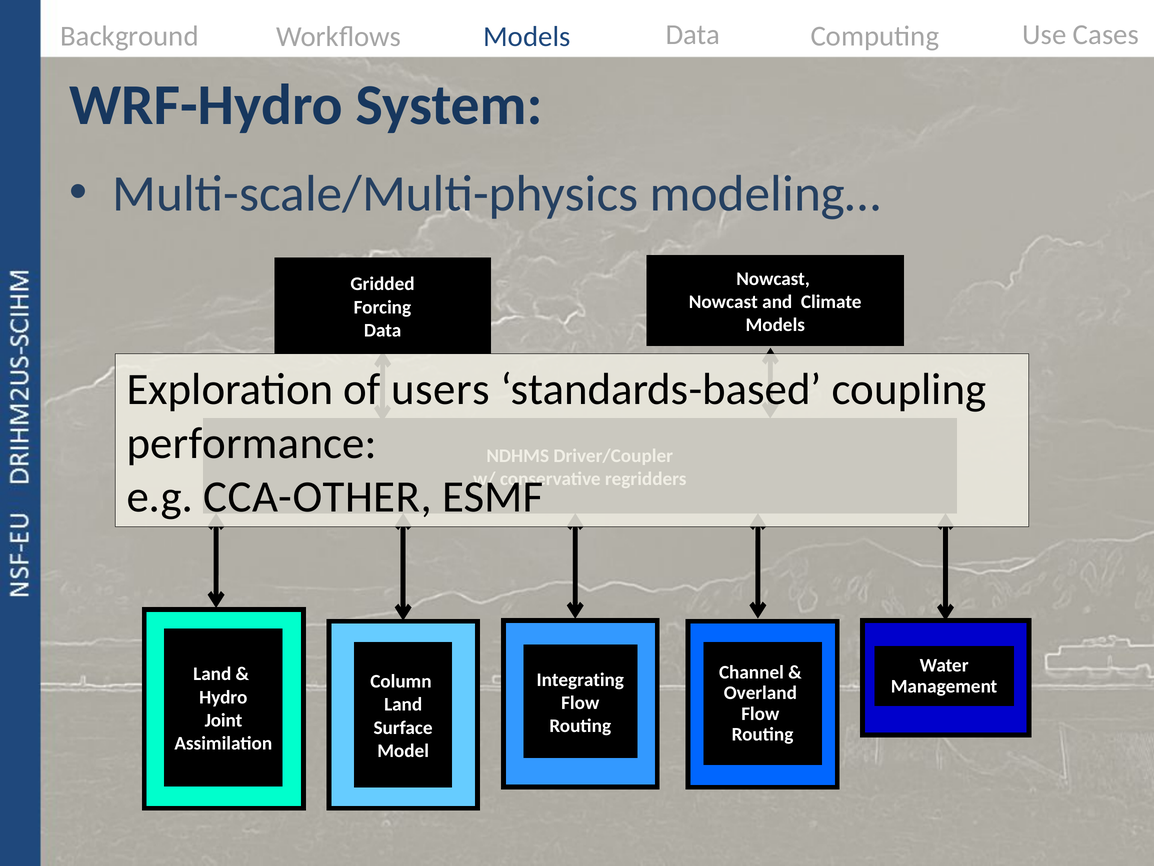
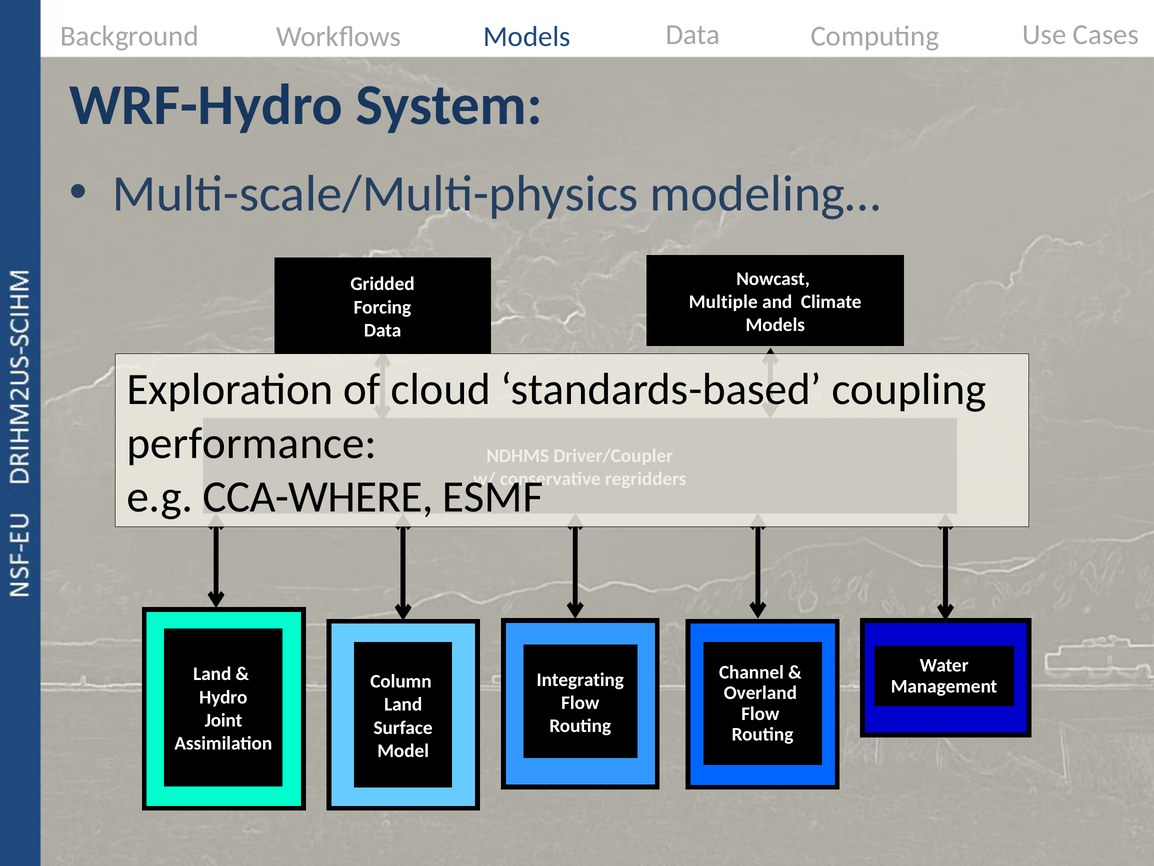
Nowcast: Nowcast -> Multiple (723, 302)
users: users -> cloud (441, 389)
CCA-OTHER: CCA-OTHER -> CCA-WHERE (318, 497)
